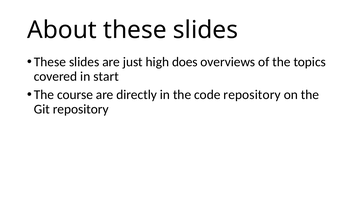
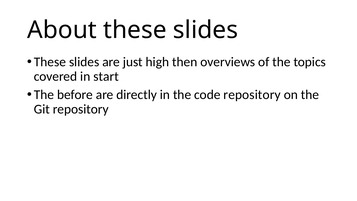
does: does -> then (185, 62)
course: course -> before (75, 95)
